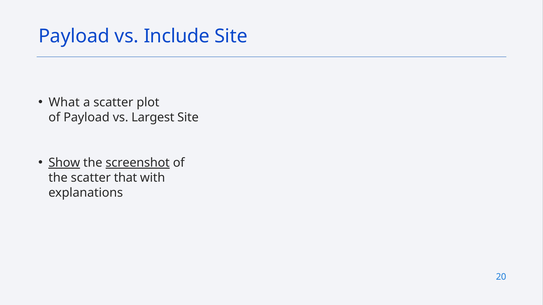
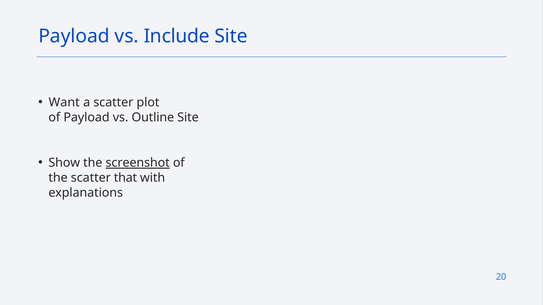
What: What -> Want (64, 102)
Largest: Largest -> Outline (153, 117)
Show underline: present -> none (64, 163)
